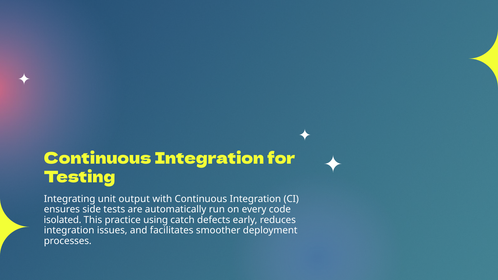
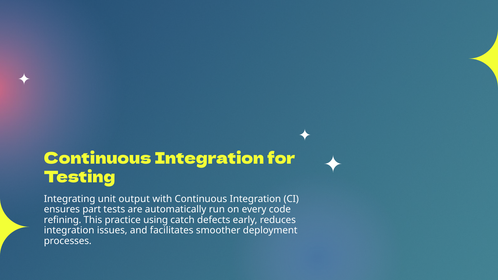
side: side -> part (92, 209)
isolated: isolated -> refining (63, 220)
